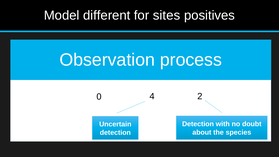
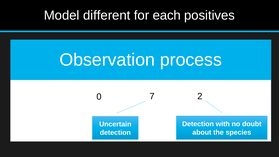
sites: sites -> each (167, 15)
4: 4 -> 7 (152, 96)
